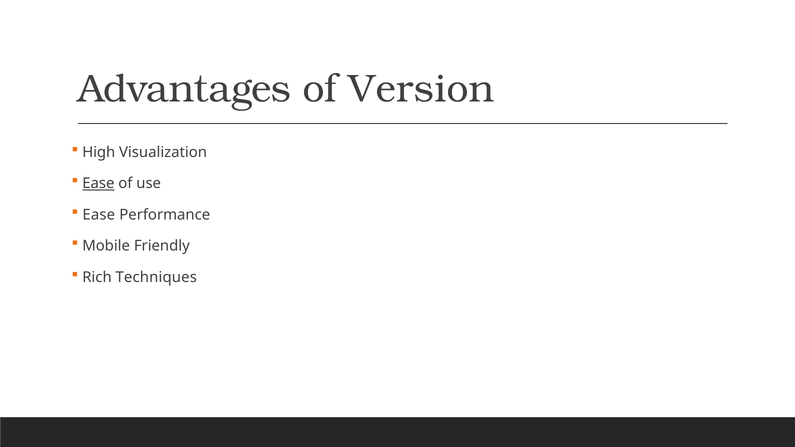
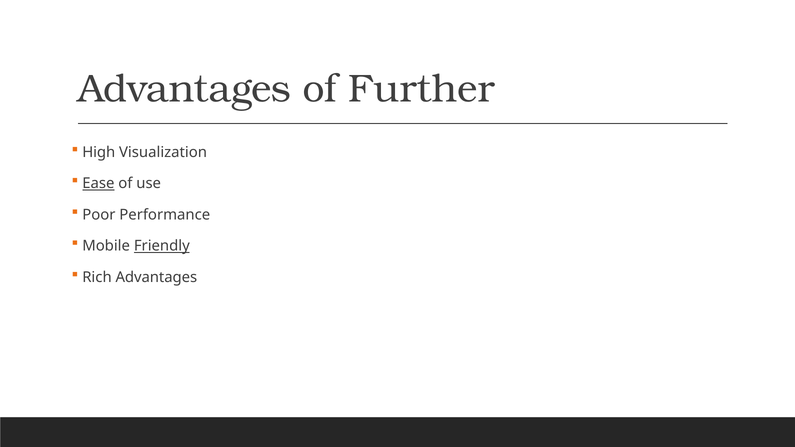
Version: Version -> Further (422, 89)
Ease: Ease -> Poor (99, 215)
Friendly underline: none -> present (162, 246)
Rich Techniques: Techniques -> Advantages (156, 277)
